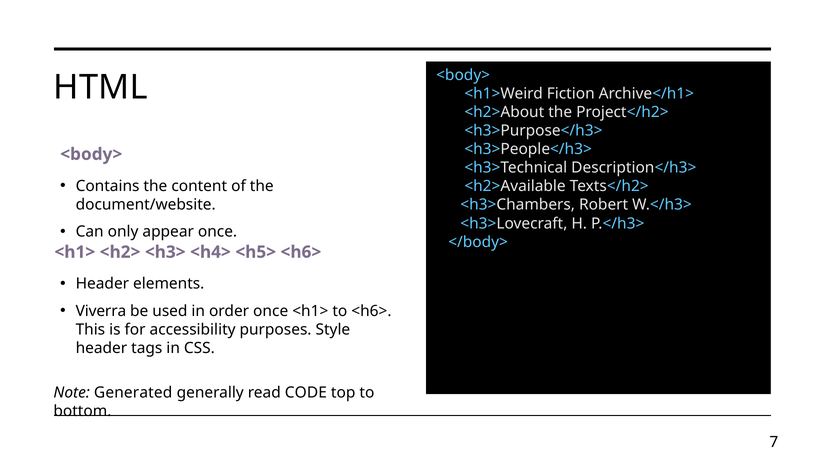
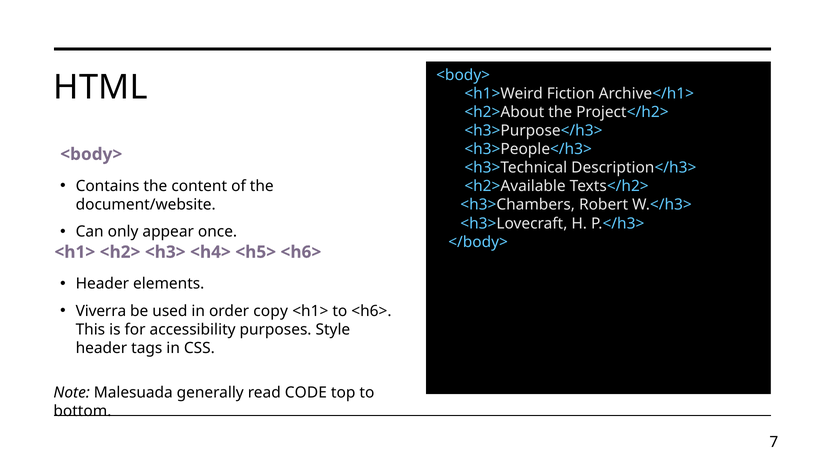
order once: once -> copy (271, 311)
Generated: Generated -> Malesuada (133, 393)
